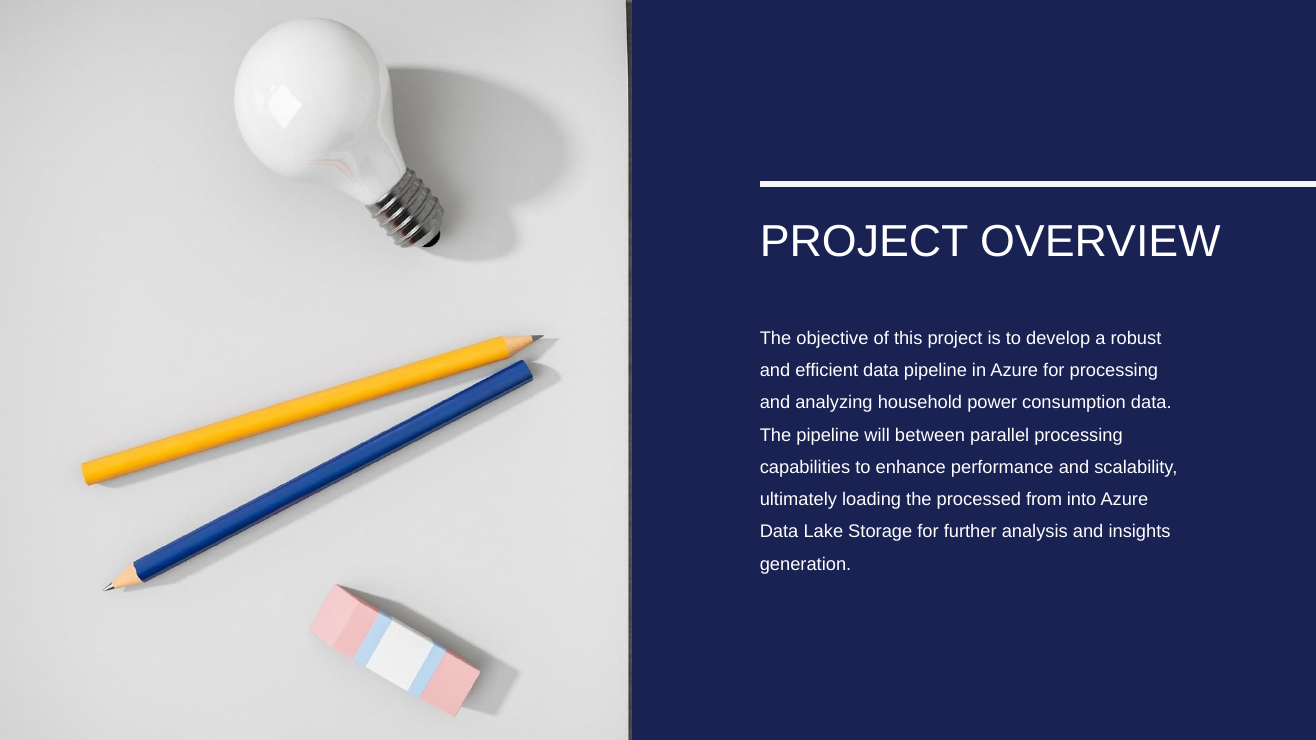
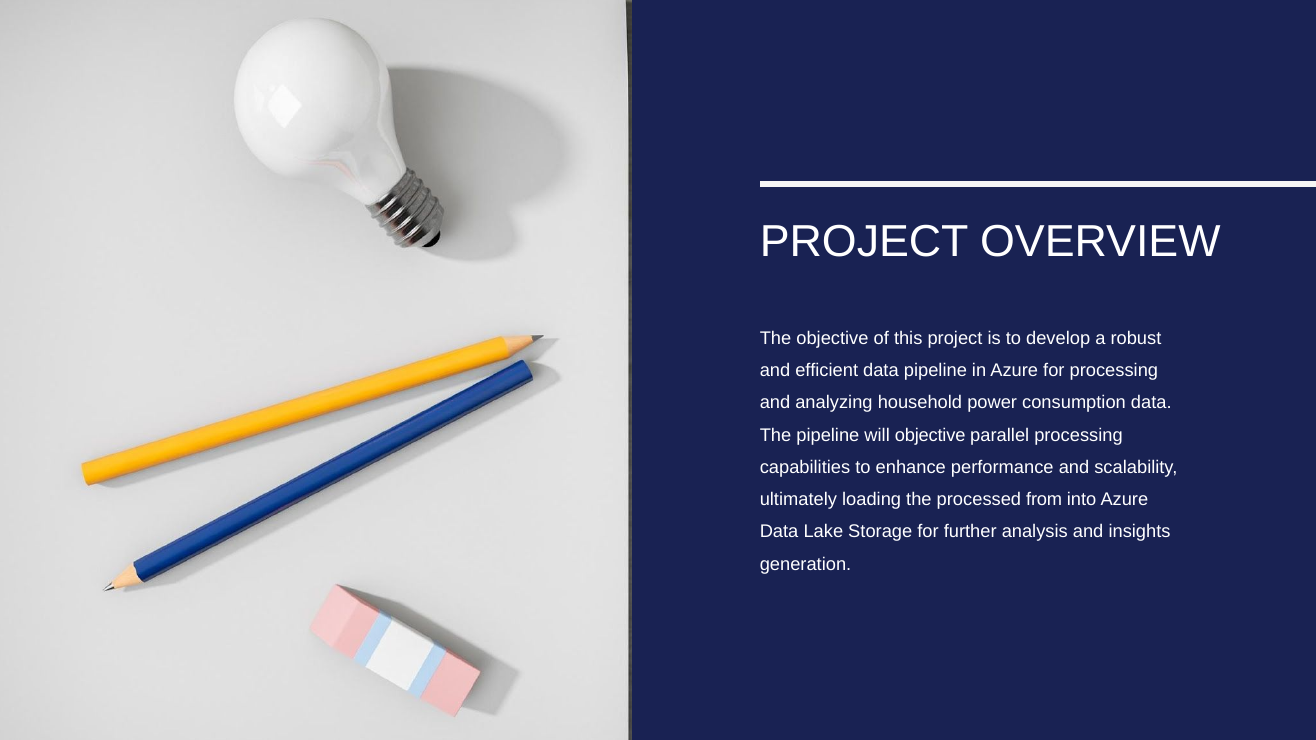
will between: between -> objective (930, 435)
